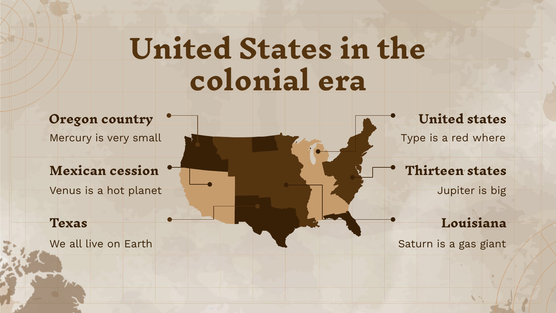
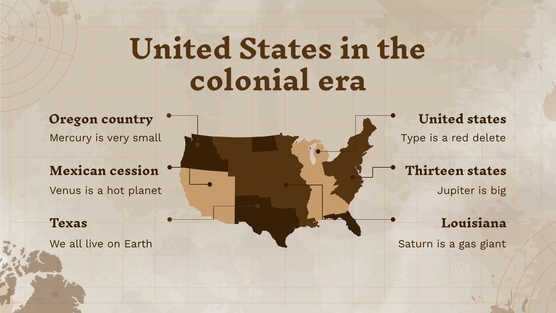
where: where -> delete (489, 138)
